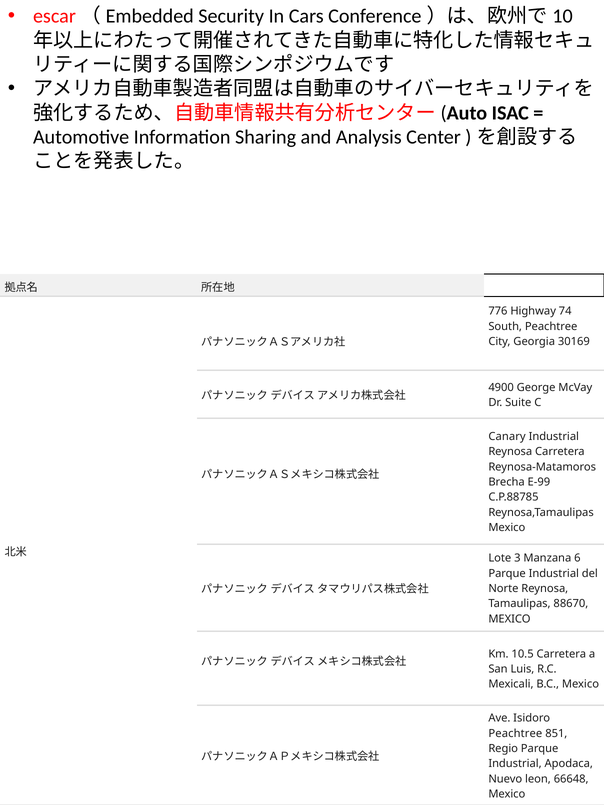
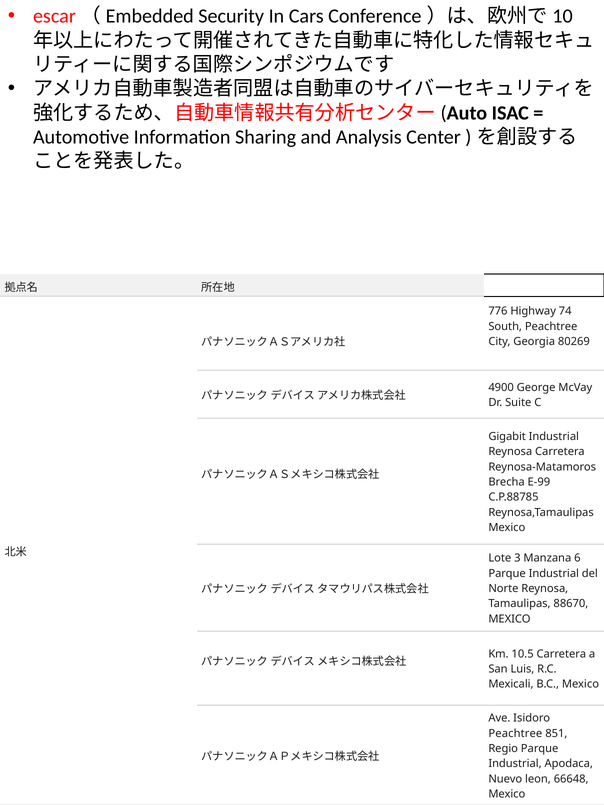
30169: 30169 -> 80269 (574, 342)
Canary: Canary -> Gigabit (507, 437)
